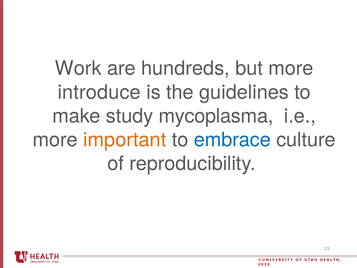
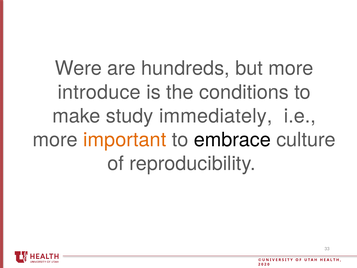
Work: Work -> Were (78, 68)
guidelines: guidelines -> conditions (244, 92)
mycoplasma: mycoplasma -> immediately (216, 116)
embrace colour: blue -> black (232, 140)
